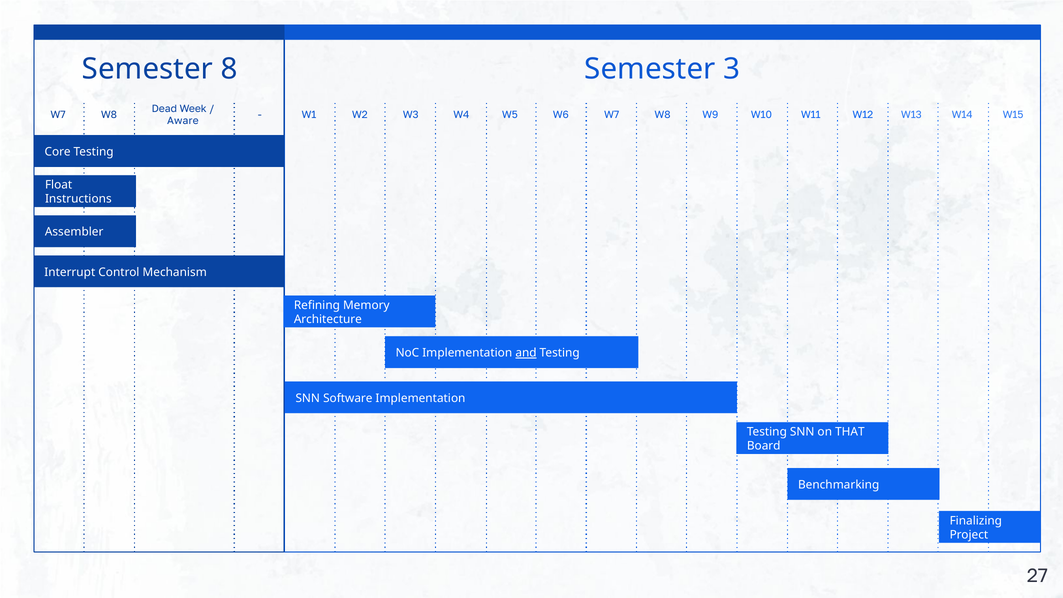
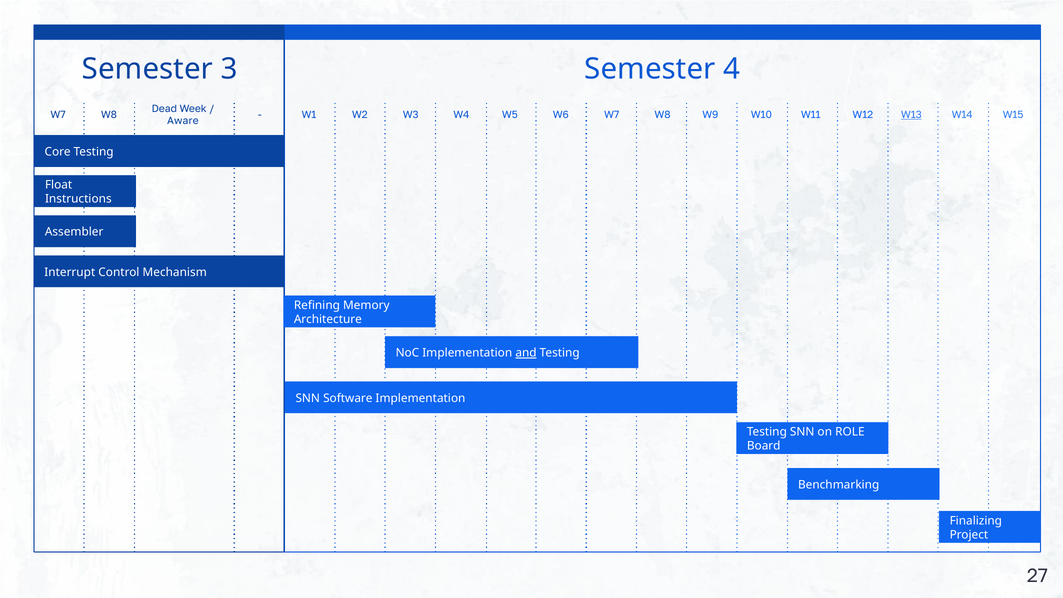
8: 8 -> 3 (229, 69)
3: 3 -> 4 (732, 69)
W13 underline: none -> present (911, 115)
THAT: THAT -> ROLE (850, 432)
